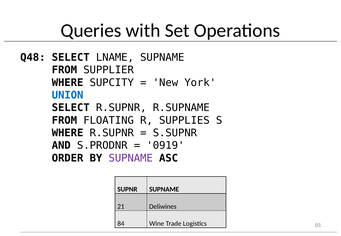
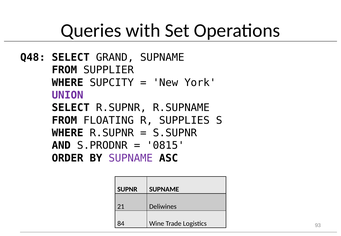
LNAME: LNAME -> GRAND (115, 57)
UNION colour: blue -> purple (68, 95)
0919: 0919 -> 0815 (165, 146)
